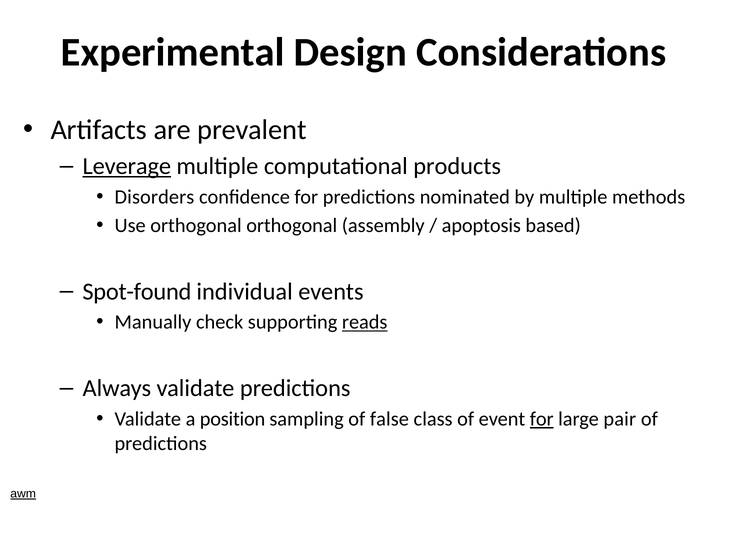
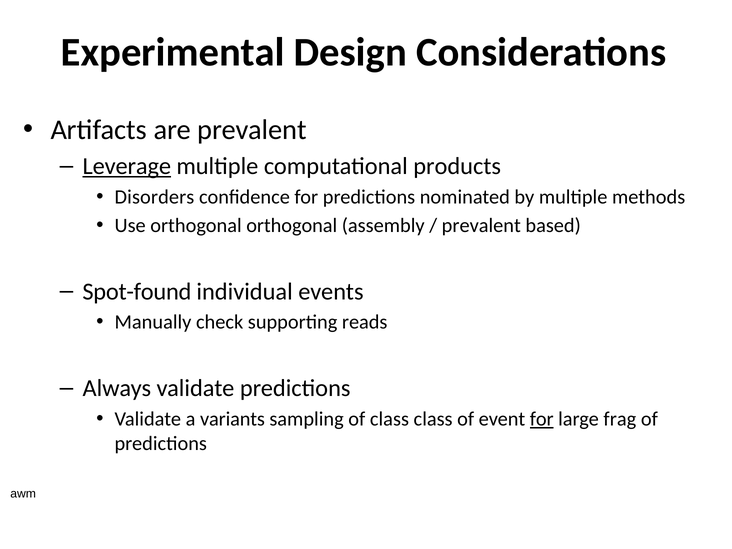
apoptosis: apoptosis -> prevalent (481, 225)
reads underline: present -> none (365, 322)
position: position -> variants (232, 419)
of false: false -> class (389, 419)
pair: pair -> frag (620, 419)
awm underline: present -> none (23, 494)
